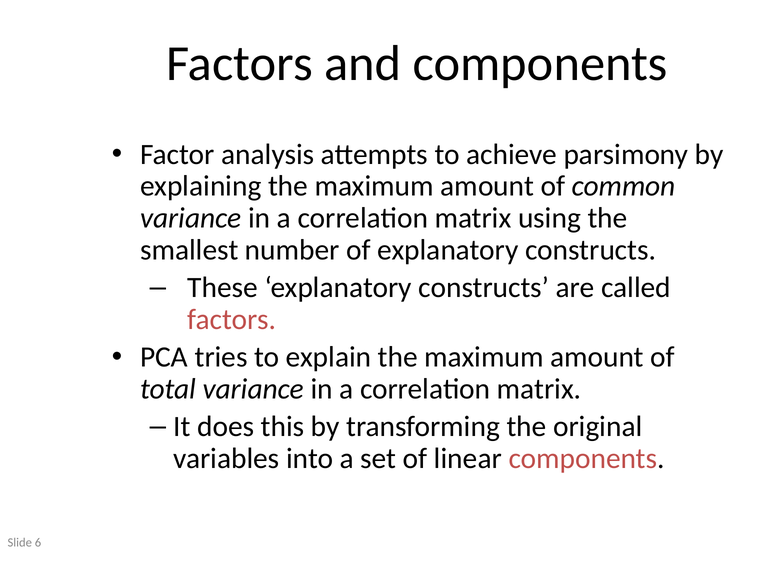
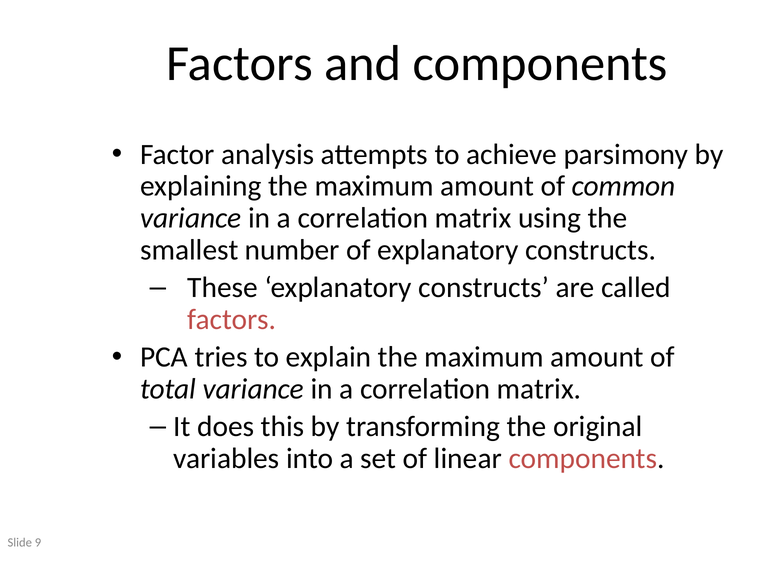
6: 6 -> 9 (38, 542)
